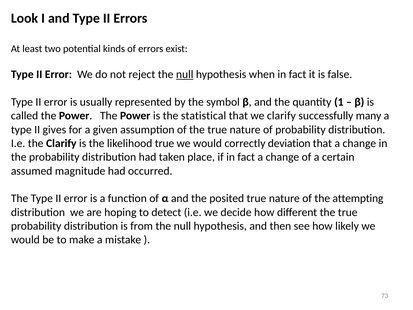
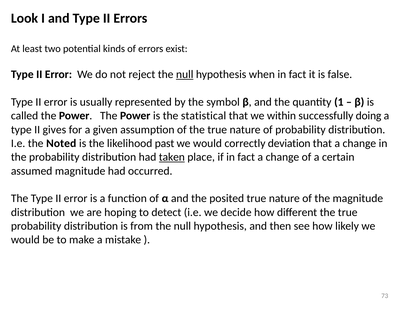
we clarify: clarify -> within (281, 116)
many: many -> doing (369, 116)
the Clarify: Clarify -> Noted (61, 143)
likelihood true: true -> past (165, 143)
taken underline: none -> present (172, 157)
the attempting: attempting -> magnitude (358, 198)
